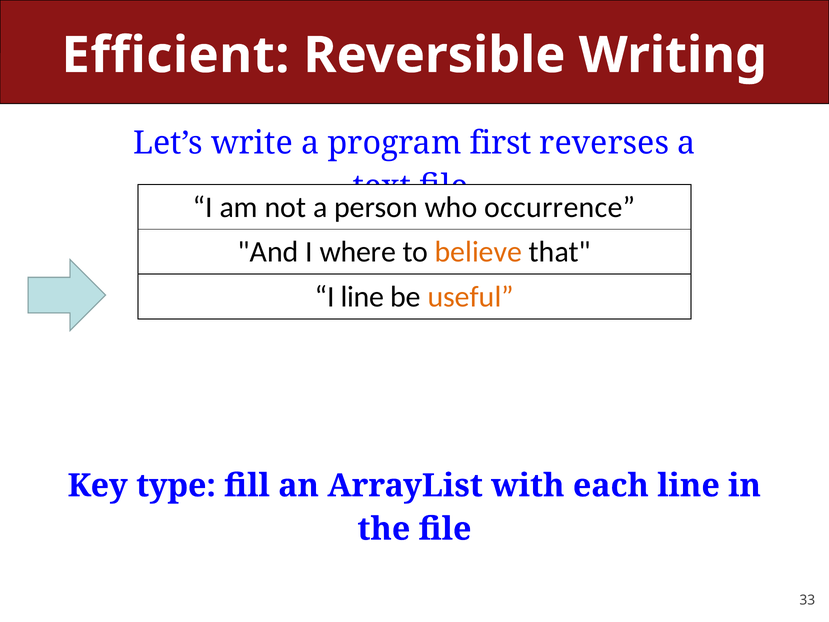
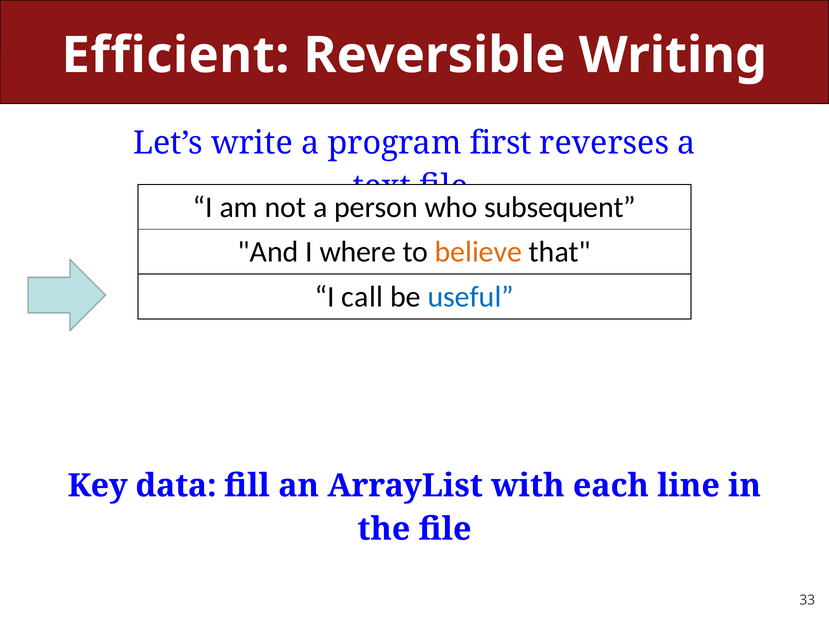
occurrence: occurrence -> subsequent (560, 207)
I line: line -> call (362, 297)
useful colour: orange -> blue (471, 297)
type: type -> data (176, 486)
